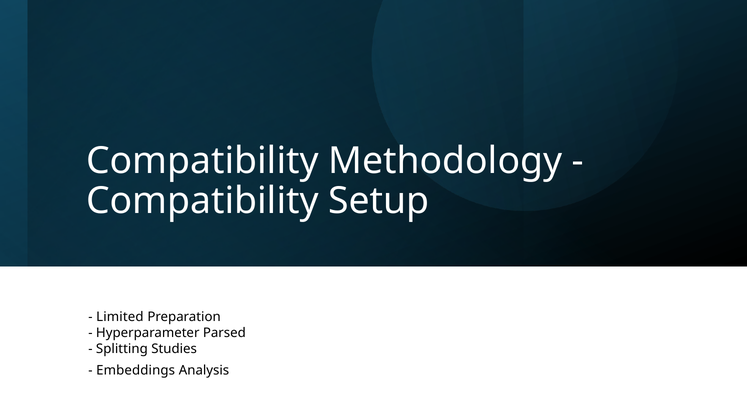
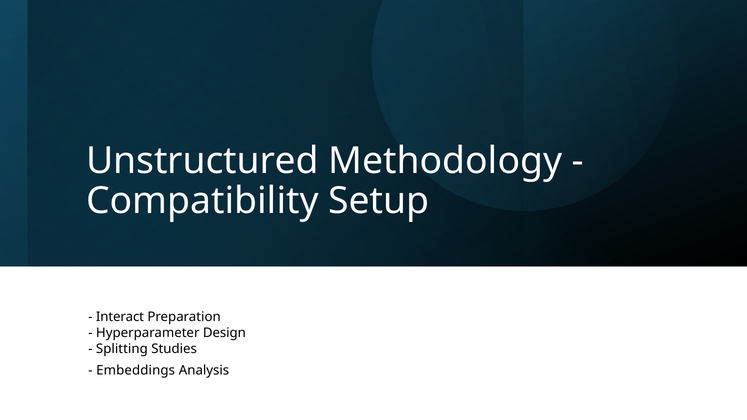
Compatibility: Compatibility -> Unstructured (203, 161)
Limited: Limited -> Interact (120, 317)
Parsed: Parsed -> Design (224, 333)
